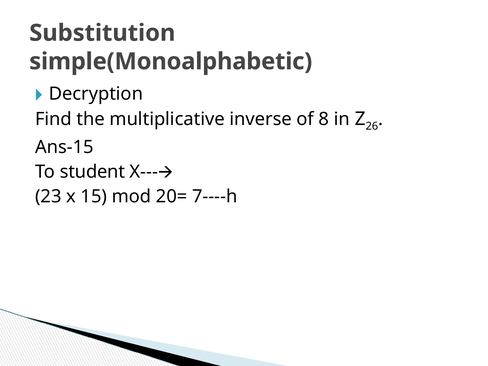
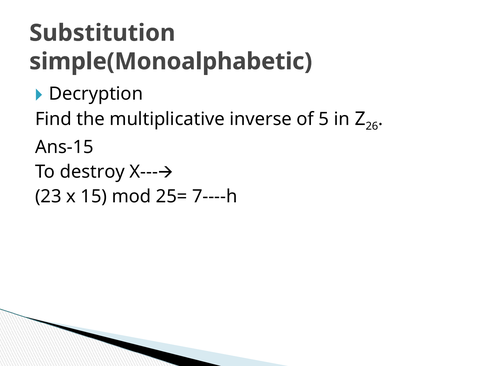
8: 8 -> 5 (324, 119)
student: student -> destroy (92, 172)
20=: 20= -> 25= (172, 196)
